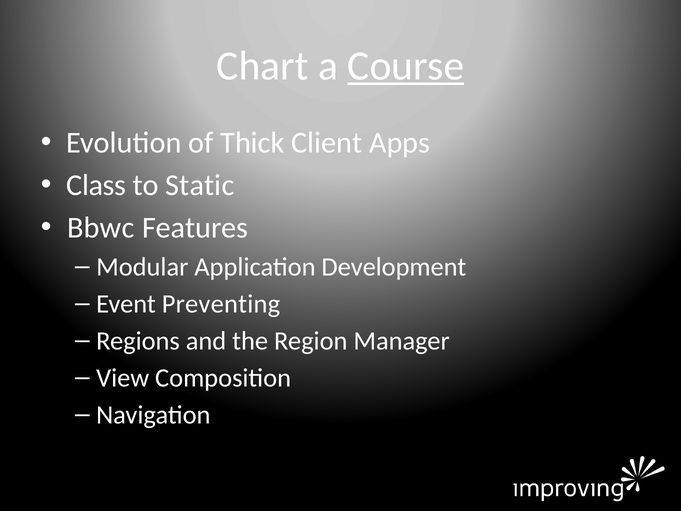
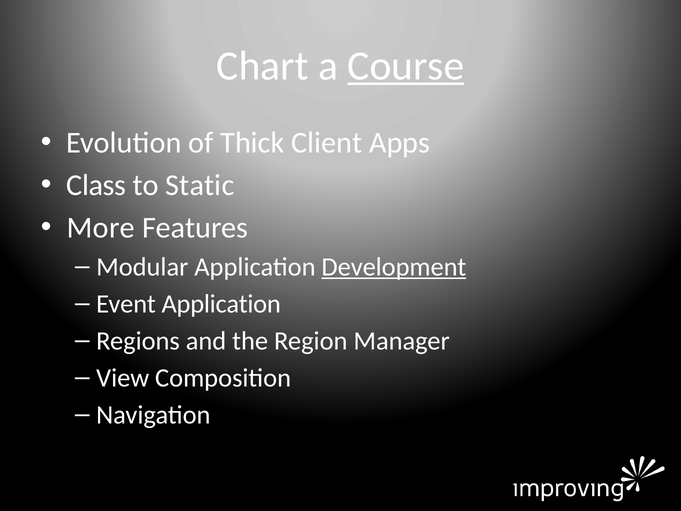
Bbwc: Bbwc -> More (101, 228)
Development underline: none -> present (394, 267)
Event Preventing: Preventing -> Application (221, 304)
